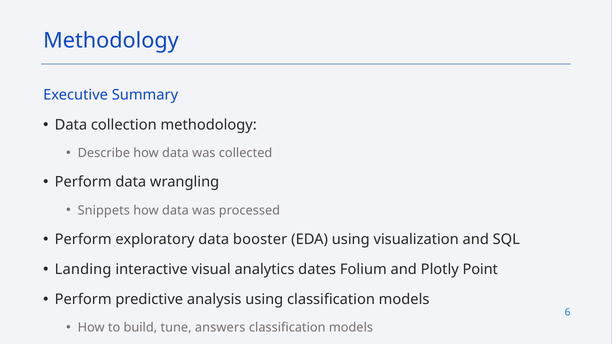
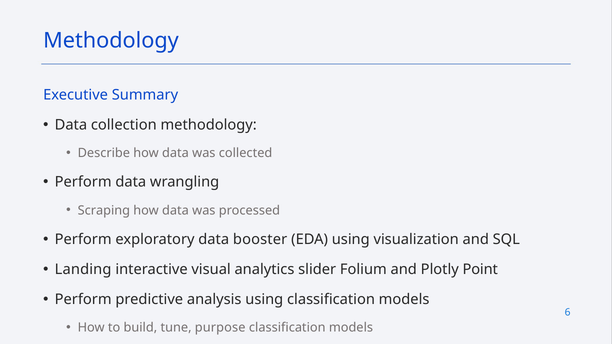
Snippets: Snippets -> Scraping (104, 211)
dates: dates -> slider (317, 270)
answers: answers -> purpose (220, 328)
